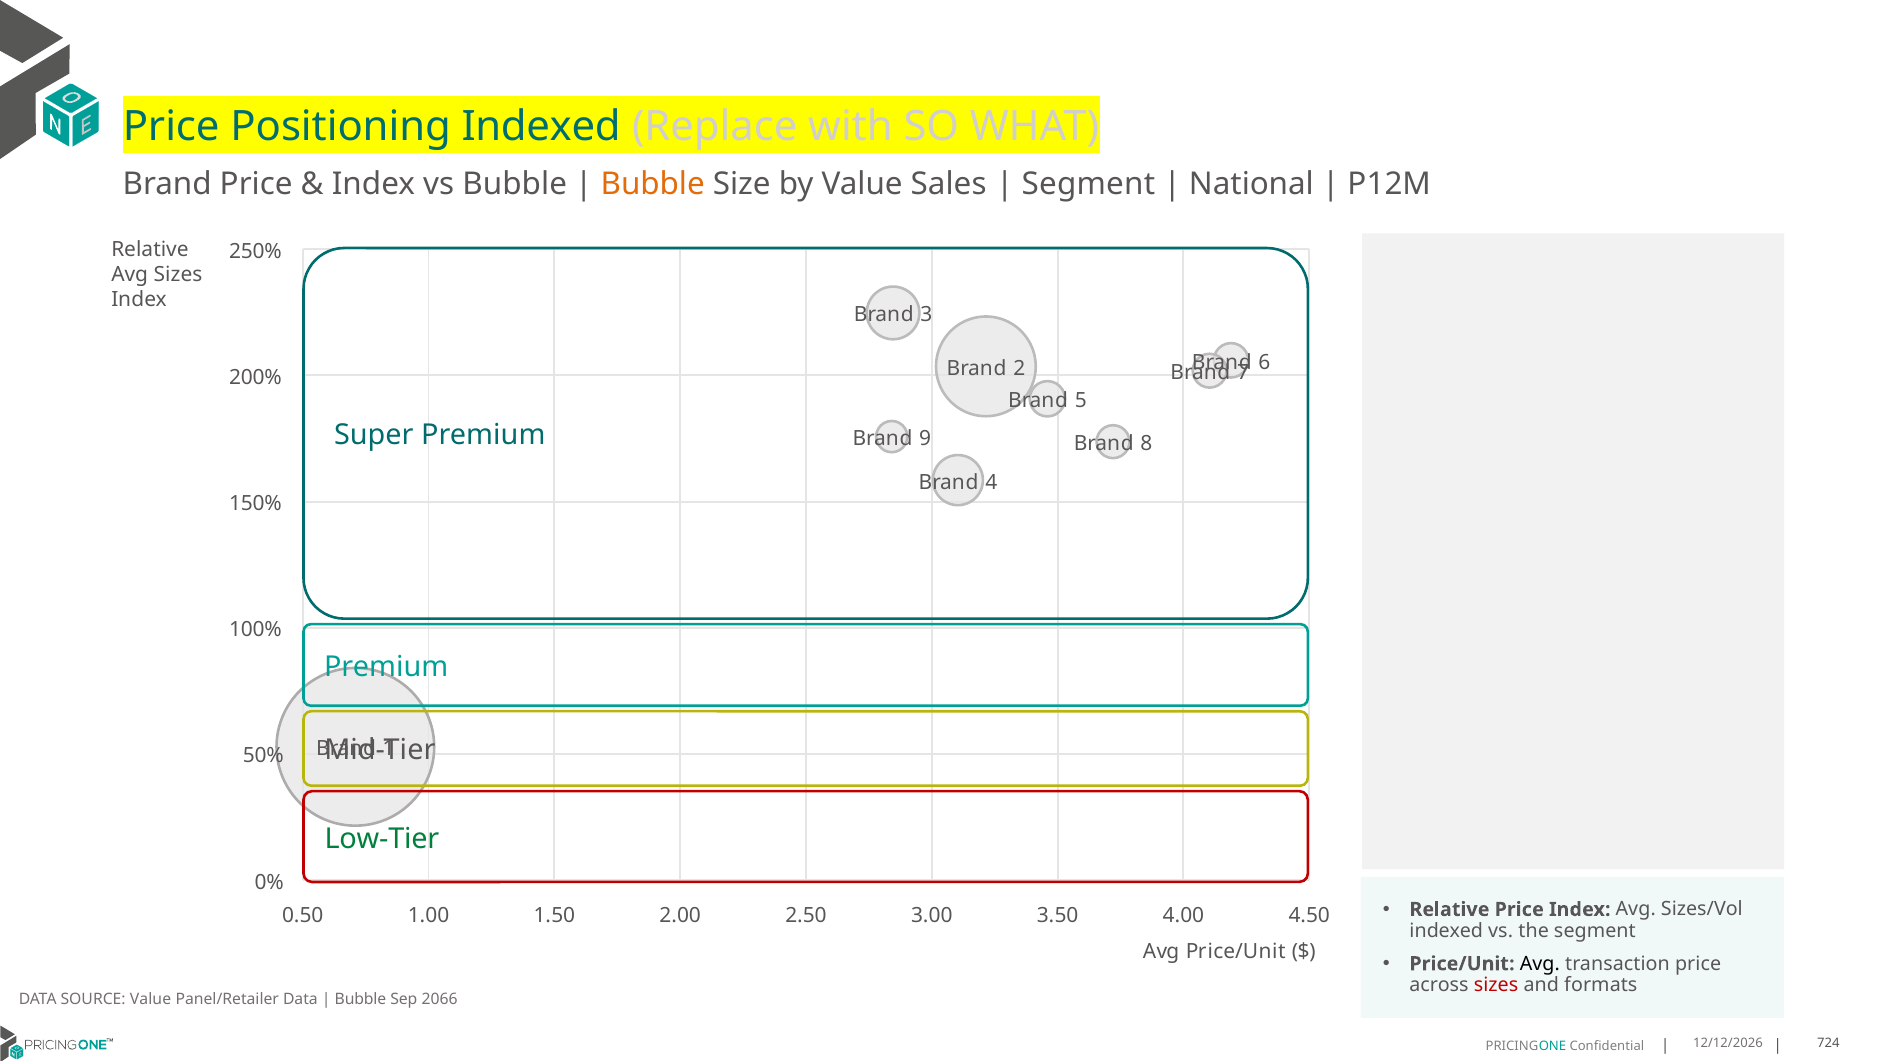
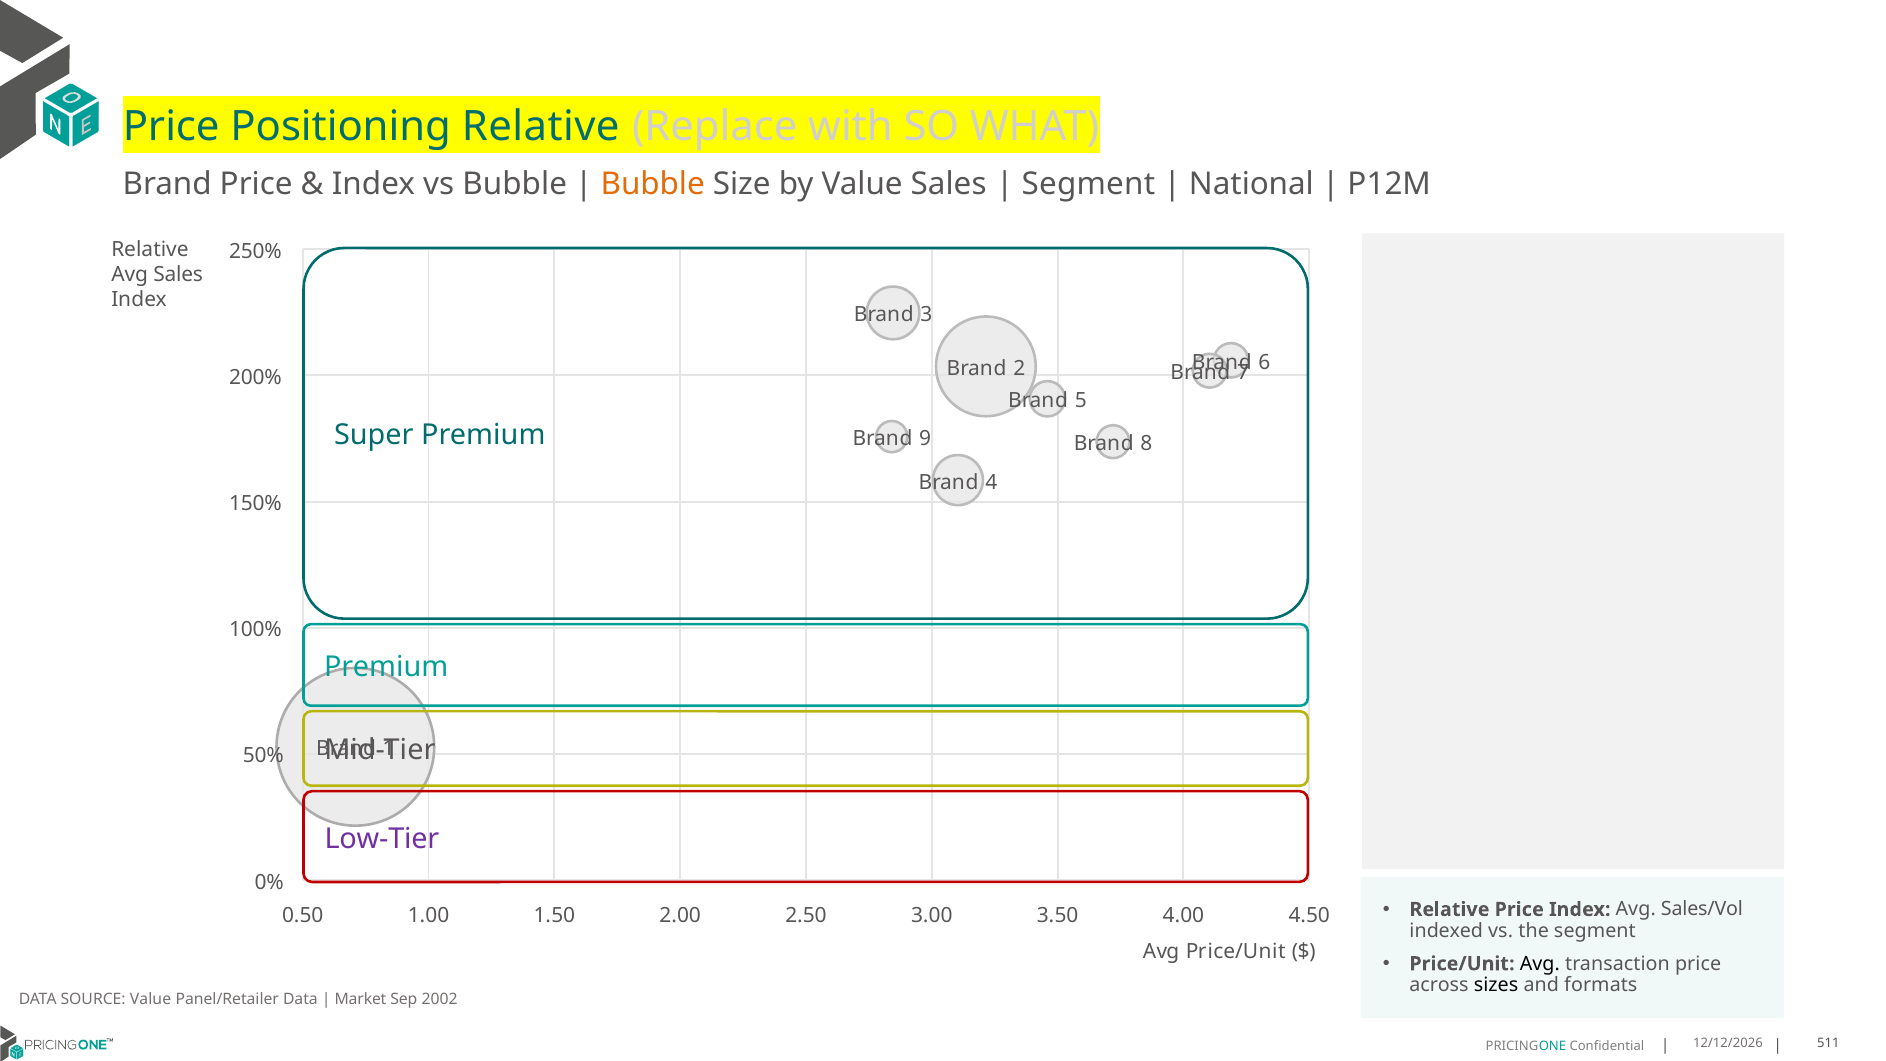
Positioning Indexed: Indexed -> Relative (541, 127)
Avg Sizes: Sizes -> Sales (178, 275)
Low-Tier colour: green -> purple (382, 838)
Sizes/Vol: Sizes/Vol -> Sales/Vol (1702, 909)
sizes colour: red -> black (1496, 985)
Bubble: Bubble -> Market (361, 999)
2066: 2066 -> 2002 (440, 999)
724: 724 -> 511 (1828, 1043)
